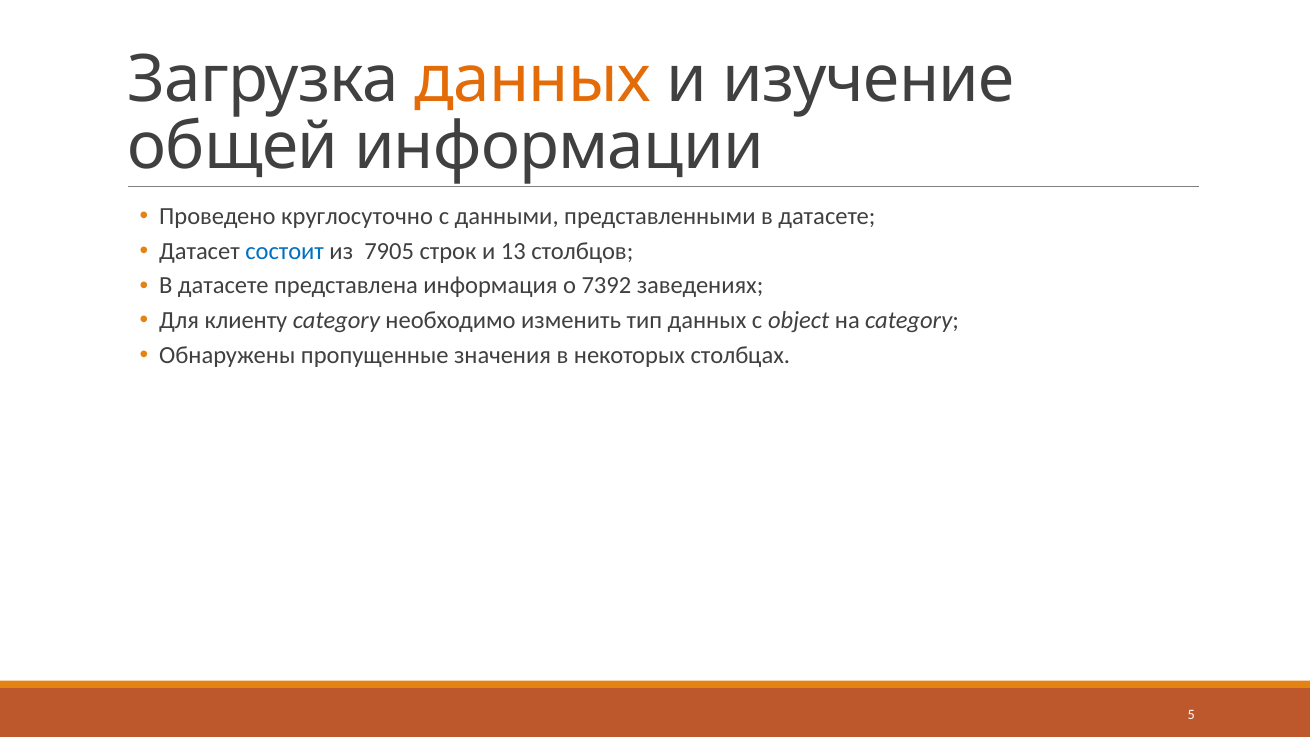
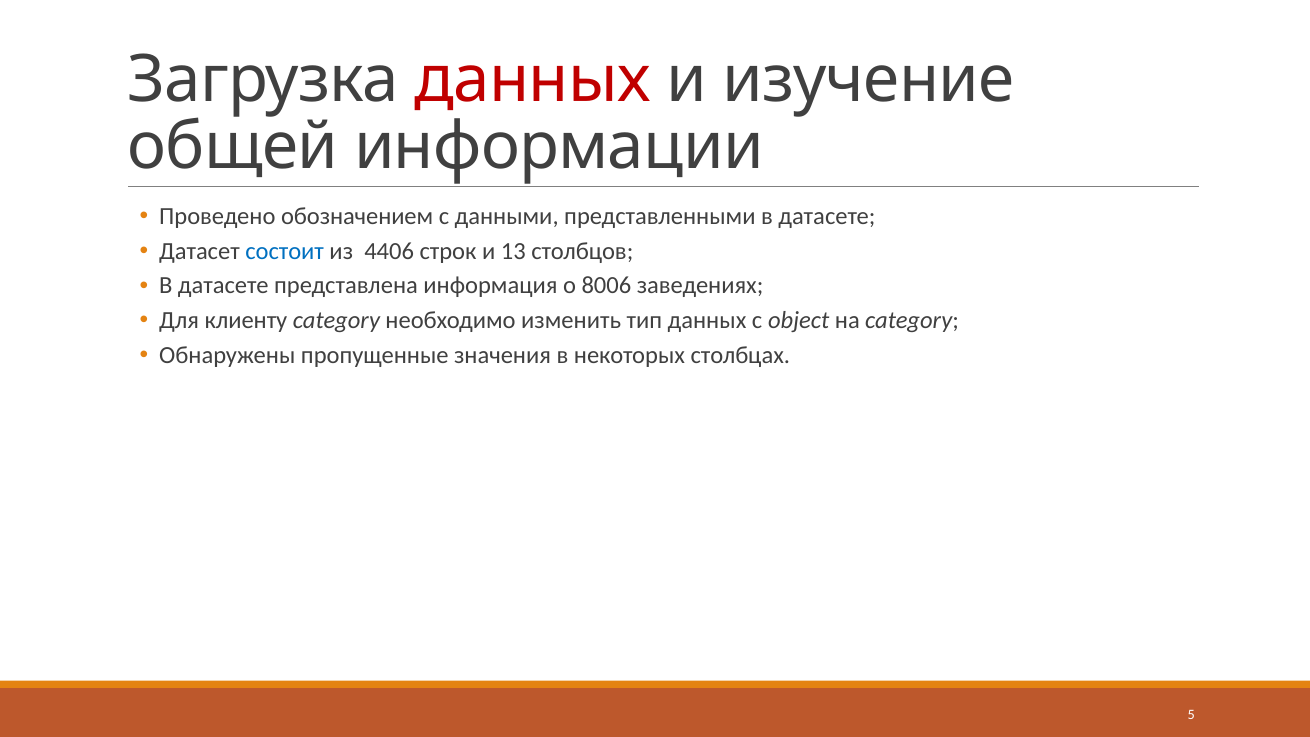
данных colour: orange -> red (533, 80)
круглосуточно: круглосуточно -> обозначением (357, 216)
7905: 7905 -> 4406 (389, 251)
7392: 7392 -> 8006 (606, 286)
